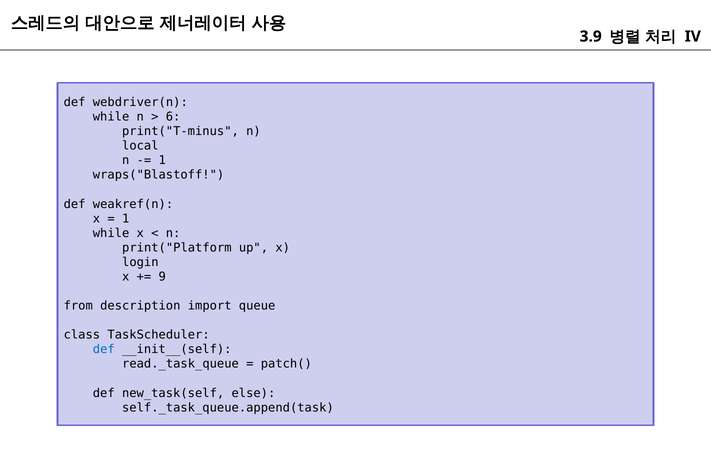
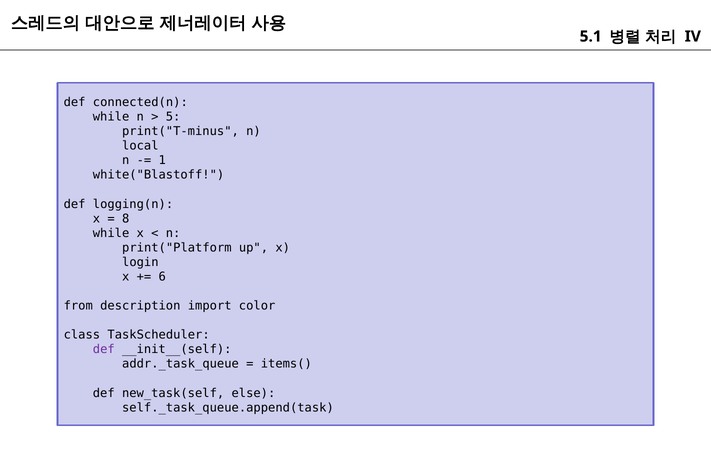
3.9: 3.9 -> 5.1 (591, 36)
webdriver(n: webdriver(n -> connected(n (140, 102)
6: 6 -> 5 (173, 117)
wraps("Blastoff: wraps("Blastoff -> white("Blastoff (159, 175)
weakref(n: weakref(n -> logging(n (133, 204)
1: 1 -> 8 (126, 219)
9: 9 -> 6 (162, 277)
queue: queue -> color (257, 306)
def colour: blue -> purple (104, 349)
read._task_queue: read._task_queue -> addr._task_queue (180, 364)
patch(: patch( -> items( (286, 364)
